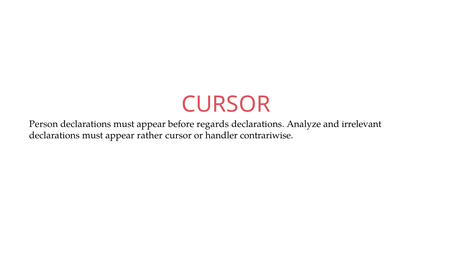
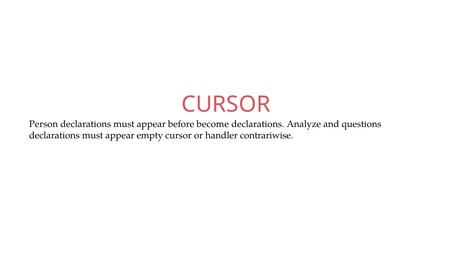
regards: regards -> become (213, 124)
irrelevant: irrelevant -> questions (361, 124)
rather: rather -> empty (150, 136)
